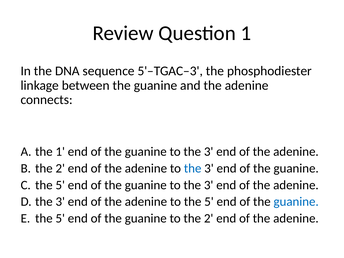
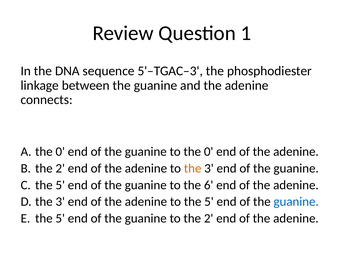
A the 1: 1 -> 0 (60, 152)
3: 3 -> 0 (209, 152)
the colour: blue -> orange (193, 168)
3: 3 -> 6 (209, 185)
